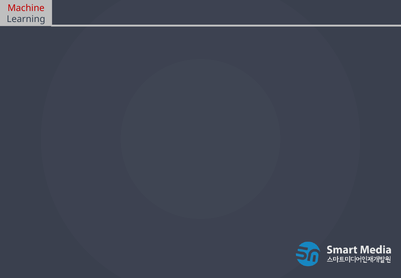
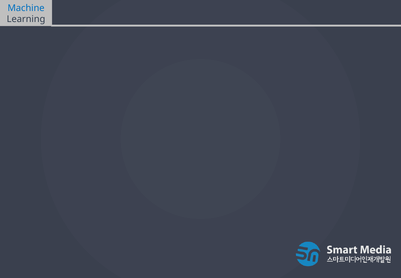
Machine colour: red -> blue (26, 8)
